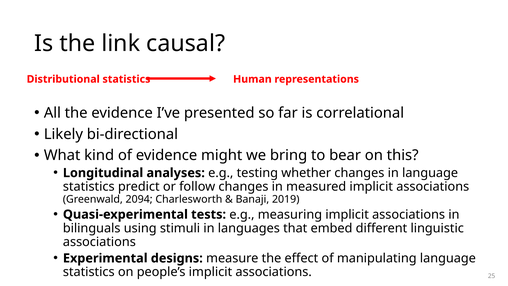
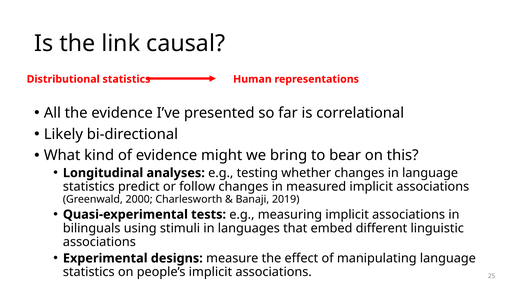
2094: 2094 -> 2000 (139, 199)
